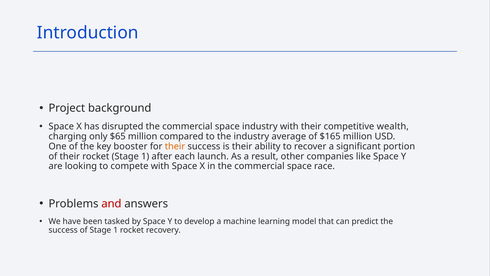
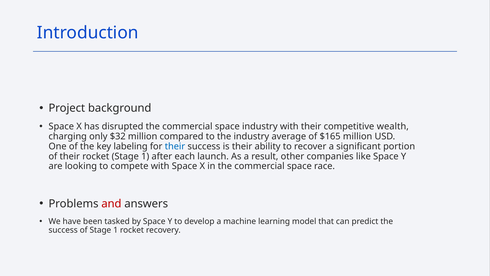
$65: $65 -> $32 (118, 136)
booster: booster -> labeling (131, 146)
their colour: orange -> blue (175, 146)
